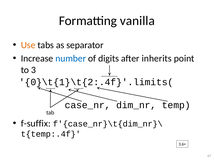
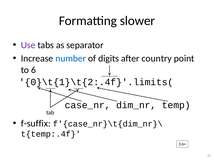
vanilla: vanilla -> slower (137, 21)
Use colour: orange -> purple (28, 45)
inherits: inherits -> country (157, 58)
3: 3 -> 6 (34, 70)
